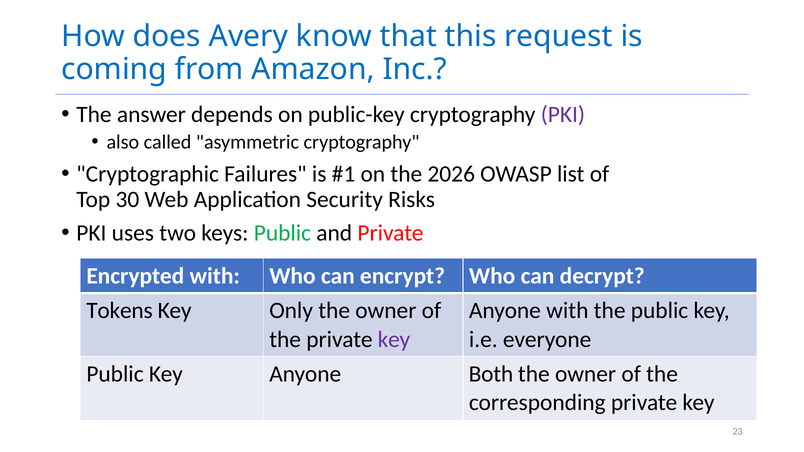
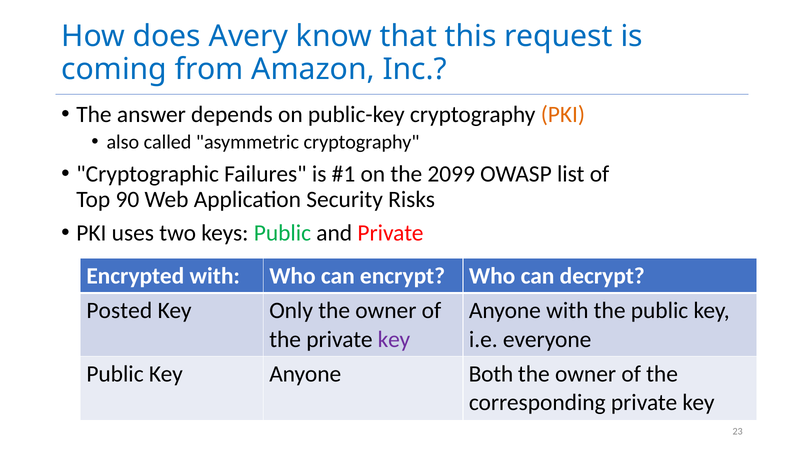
PKI colour: purple -> orange (563, 114)
2026: 2026 -> 2099 (451, 174)
30: 30 -> 90 (127, 199)
Tokens: Tokens -> Posted (119, 311)
